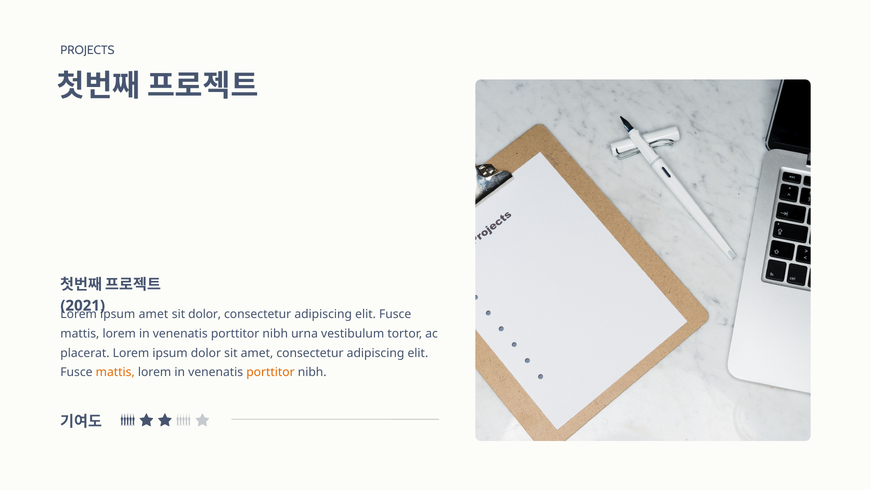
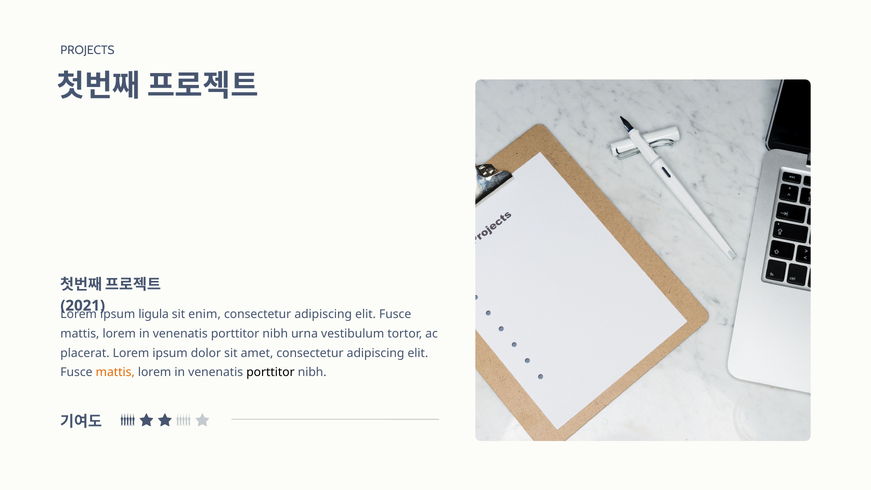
ipsum amet: amet -> ligula (154, 314)
sit dolor: dolor -> enim (205, 314)
porttitor colour: orange -> black (270, 372)
